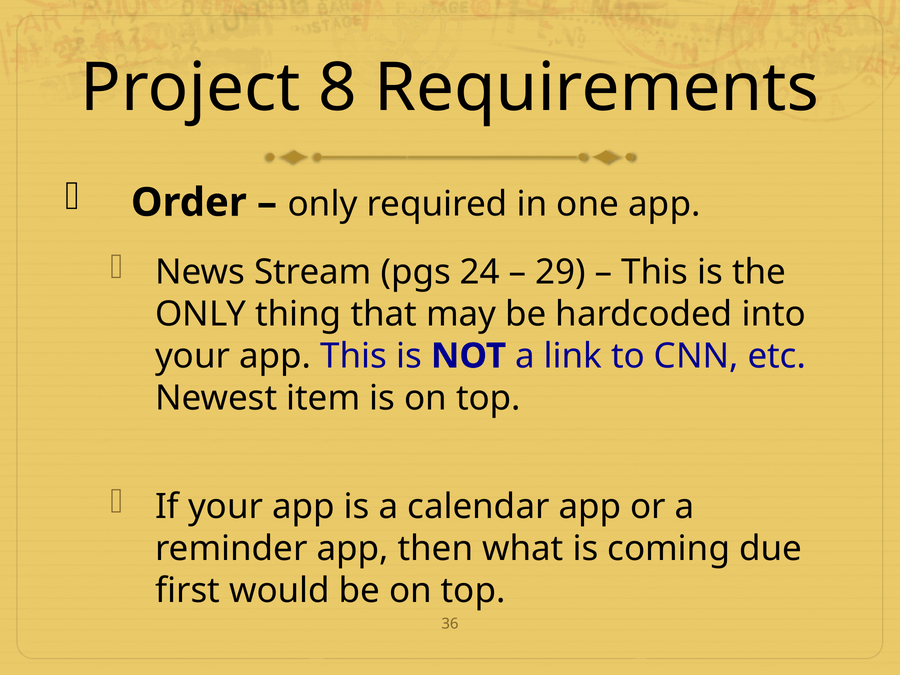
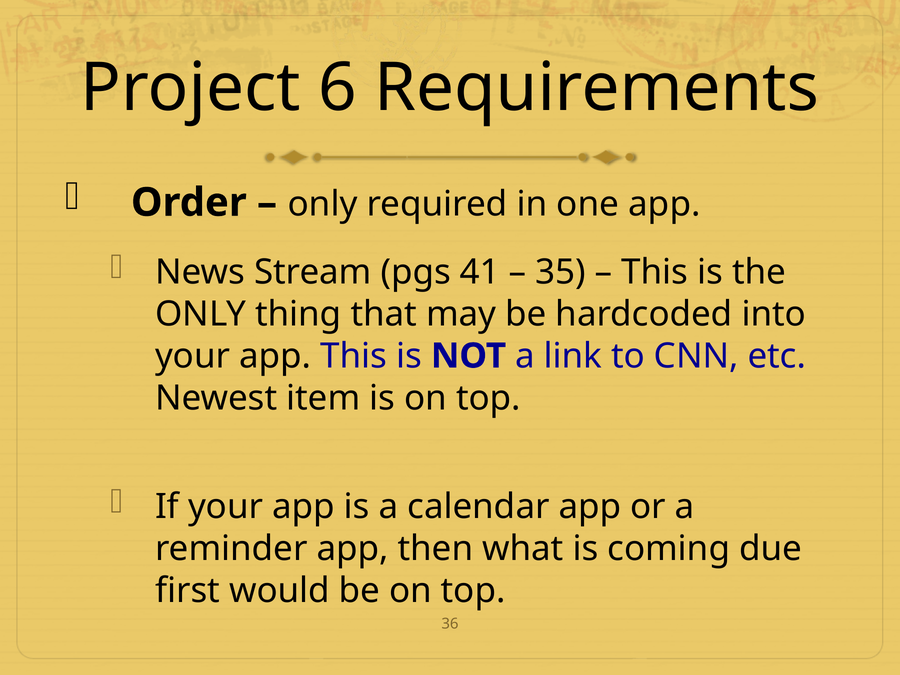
8: 8 -> 6 (338, 88)
24: 24 -> 41 (480, 272)
29: 29 -> 35 (561, 272)
